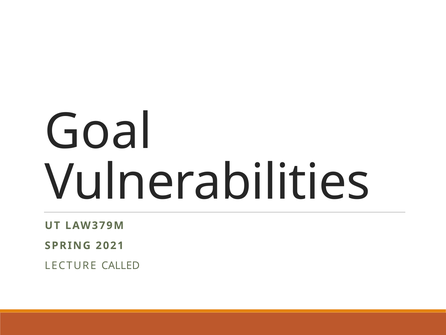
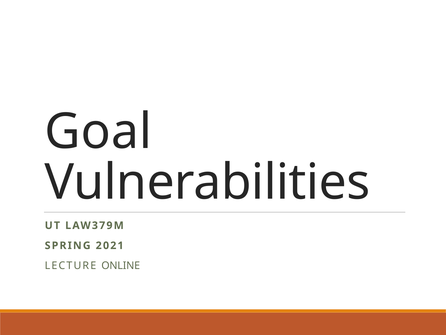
CALLED: CALLED -> ONLINE (121, 265)
